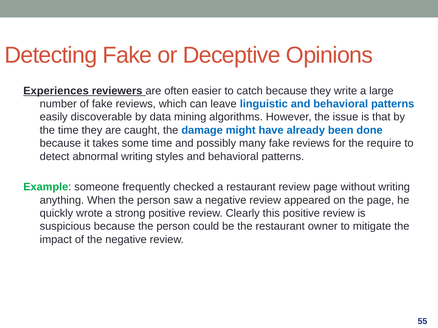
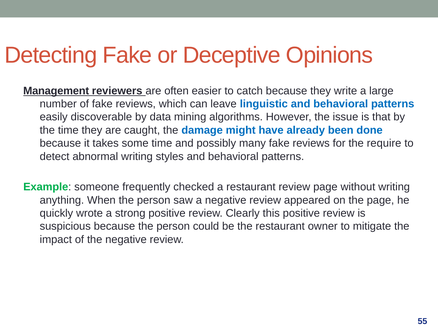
Experiences: Experiences -> Management (56, 91)
